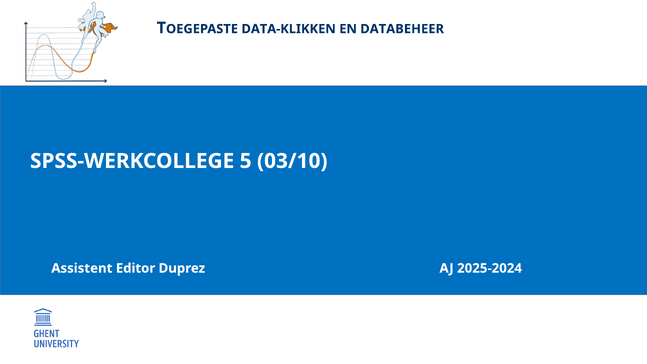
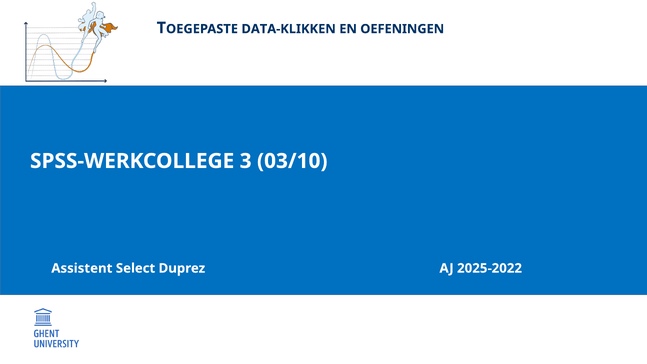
DATABEHEER: DATABEHEER -> OEFENINGEN (402, 29)
5: 5 -> 3 (246, 161)
Editor: Editor -> Select (136, 268)
2025-2024: 2025-2024 -> 2025-2022 (490, 268)
